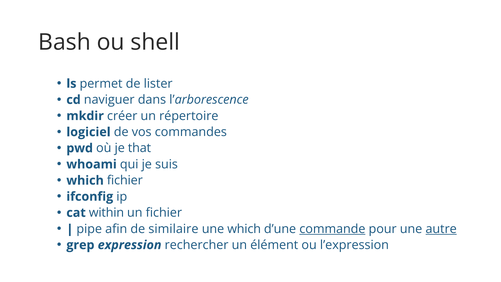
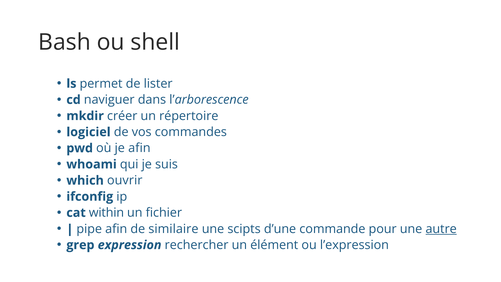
je that: that -> afin (139, 148)
which fichier: fichier -> ouvrir (125, 180)
une which: which -> scipts (244, 229)
commande underline: present -> none (332, 229)
